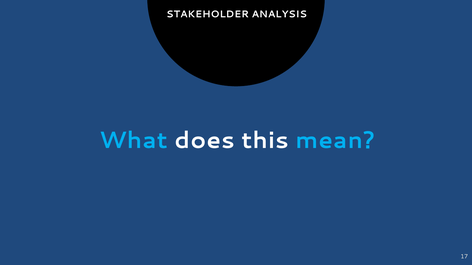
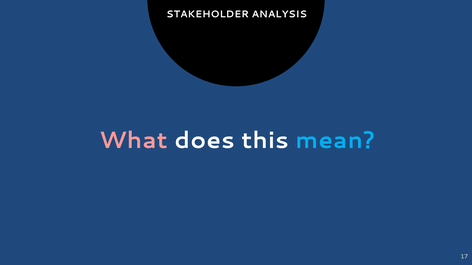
What colour: light blue -> pink (133, 141)
